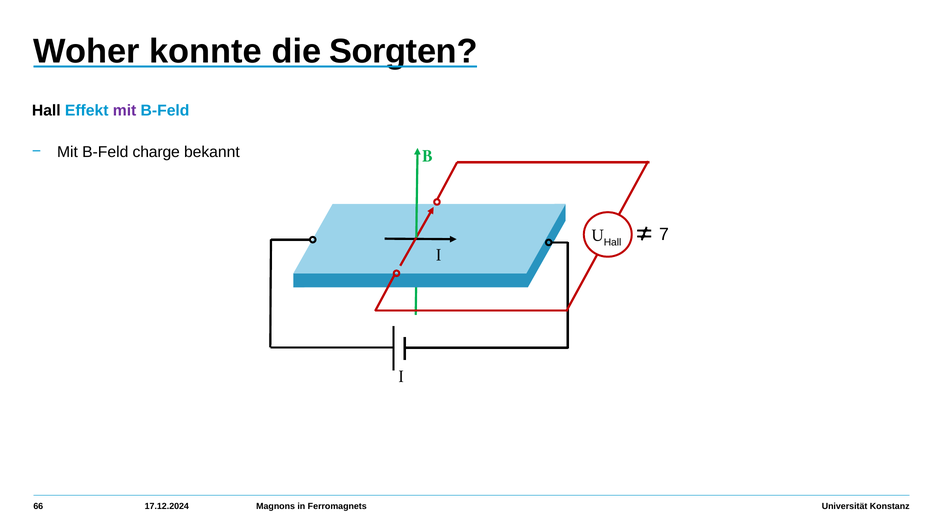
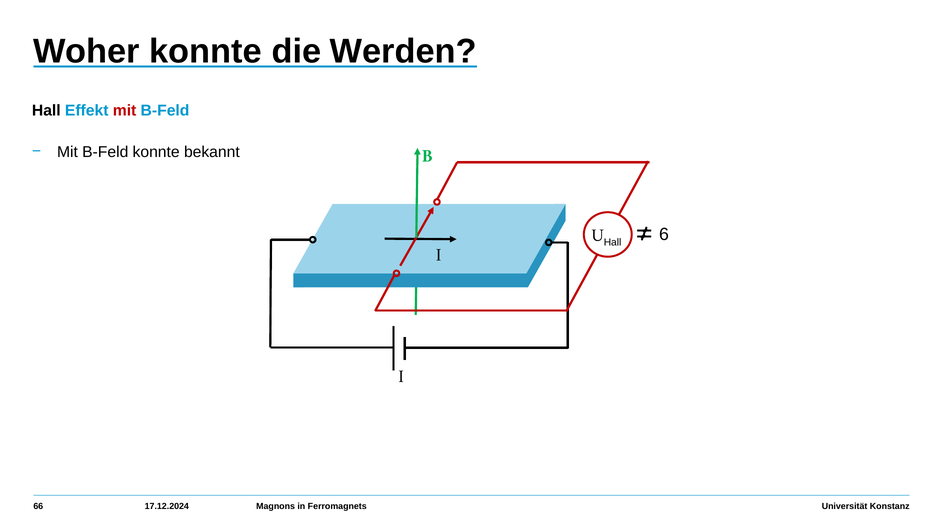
Sorgten: Sorgten -> Werden (403, 51)
mit colour: purple -> red (125, 111)
B-Feld charge: charge -> konnte (156, 152)
7: 7 -> 6 (664, 235)
